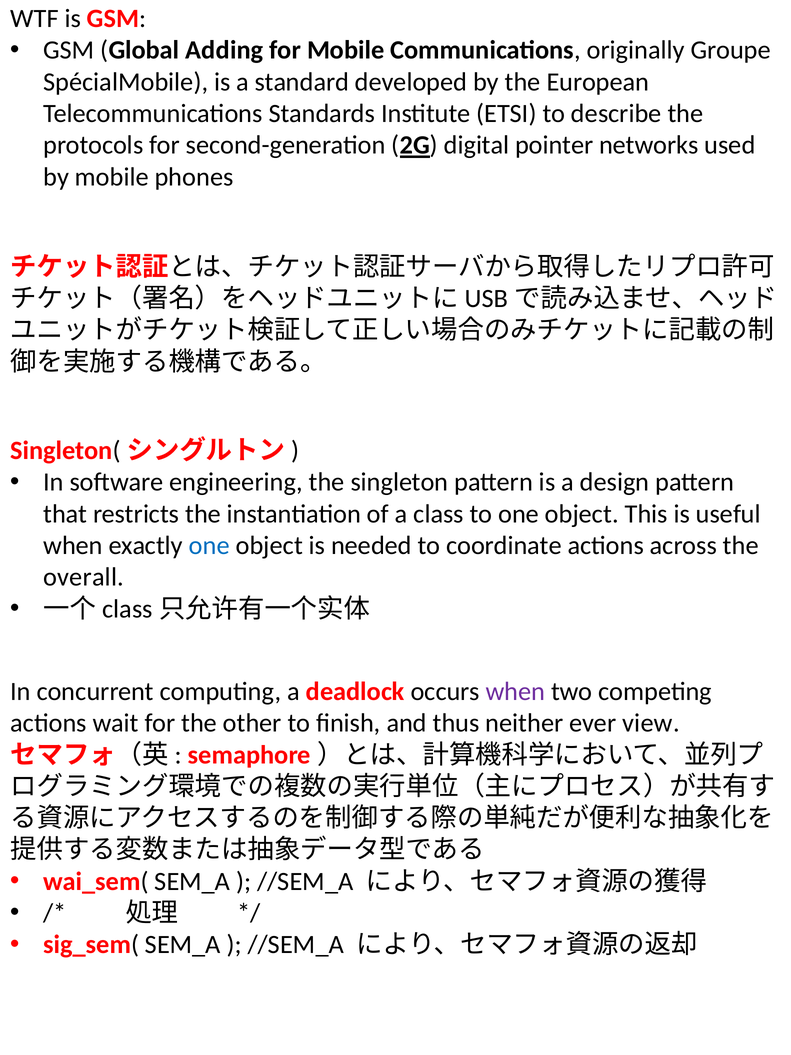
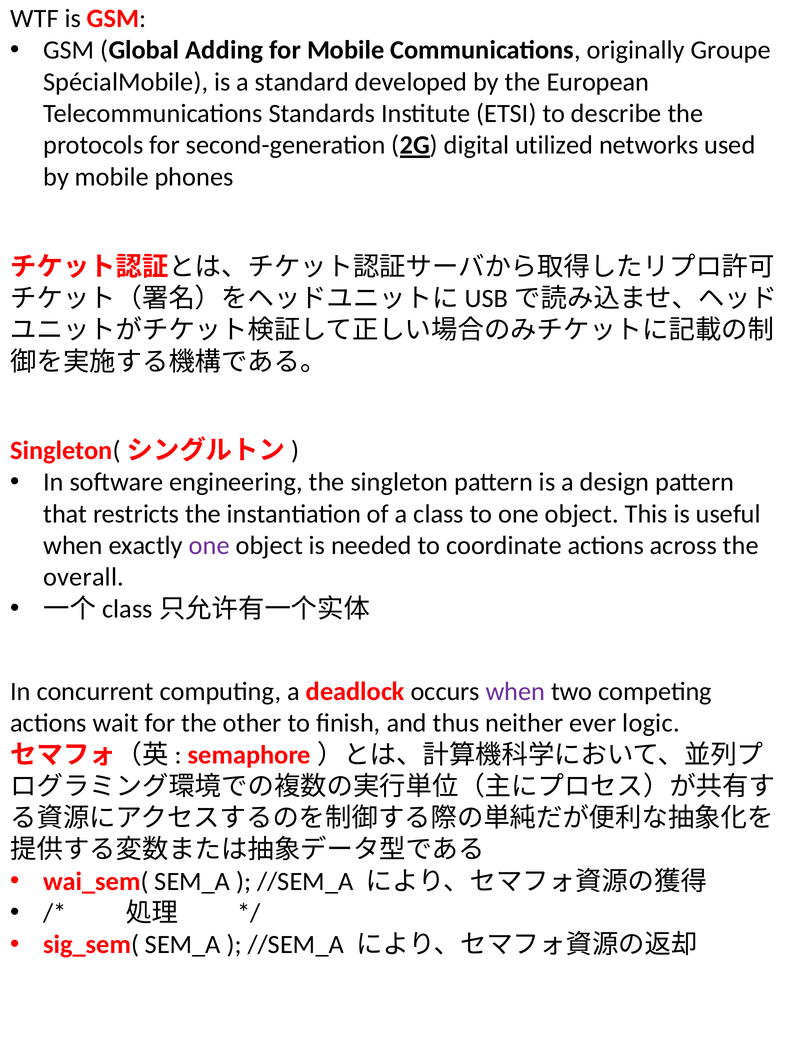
pointer: pointer -> utilized (554, 145)
one colour: blue -> purple (209, 545)
view: view -> logic (651, 723)
